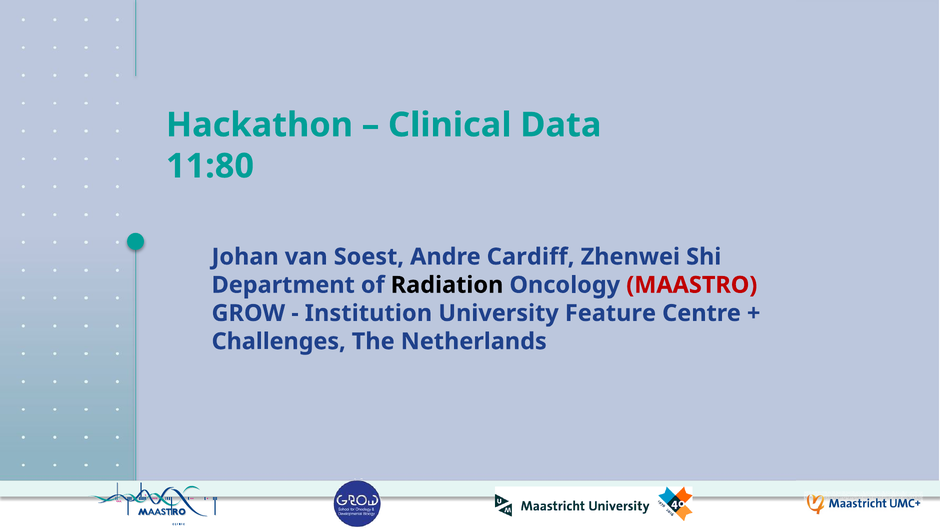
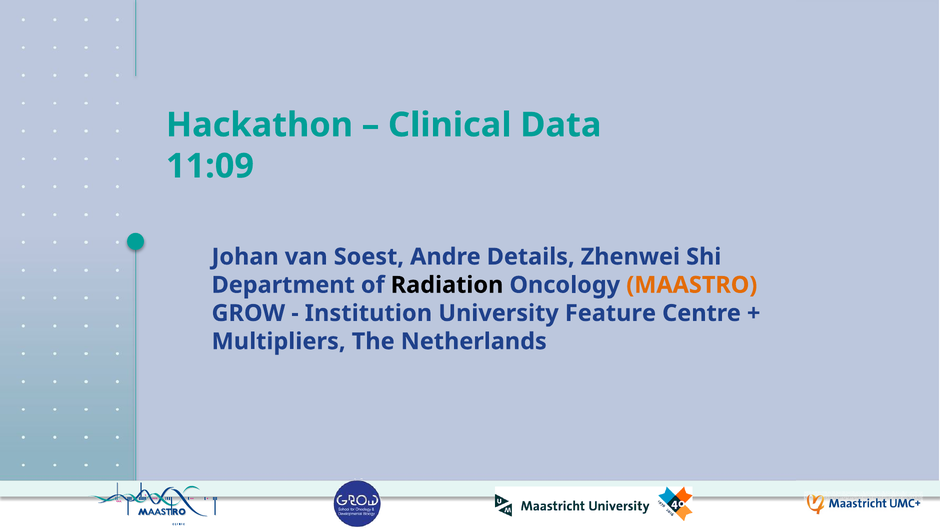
11:80: 11:80 -> 11:09 (210, 166)
Cardiff: Cardiff -> Details (531, 257)
MAASTRO colour: red -> orange (692, 285)
Challenges: Challenges -> Multipliers (279, 341)
